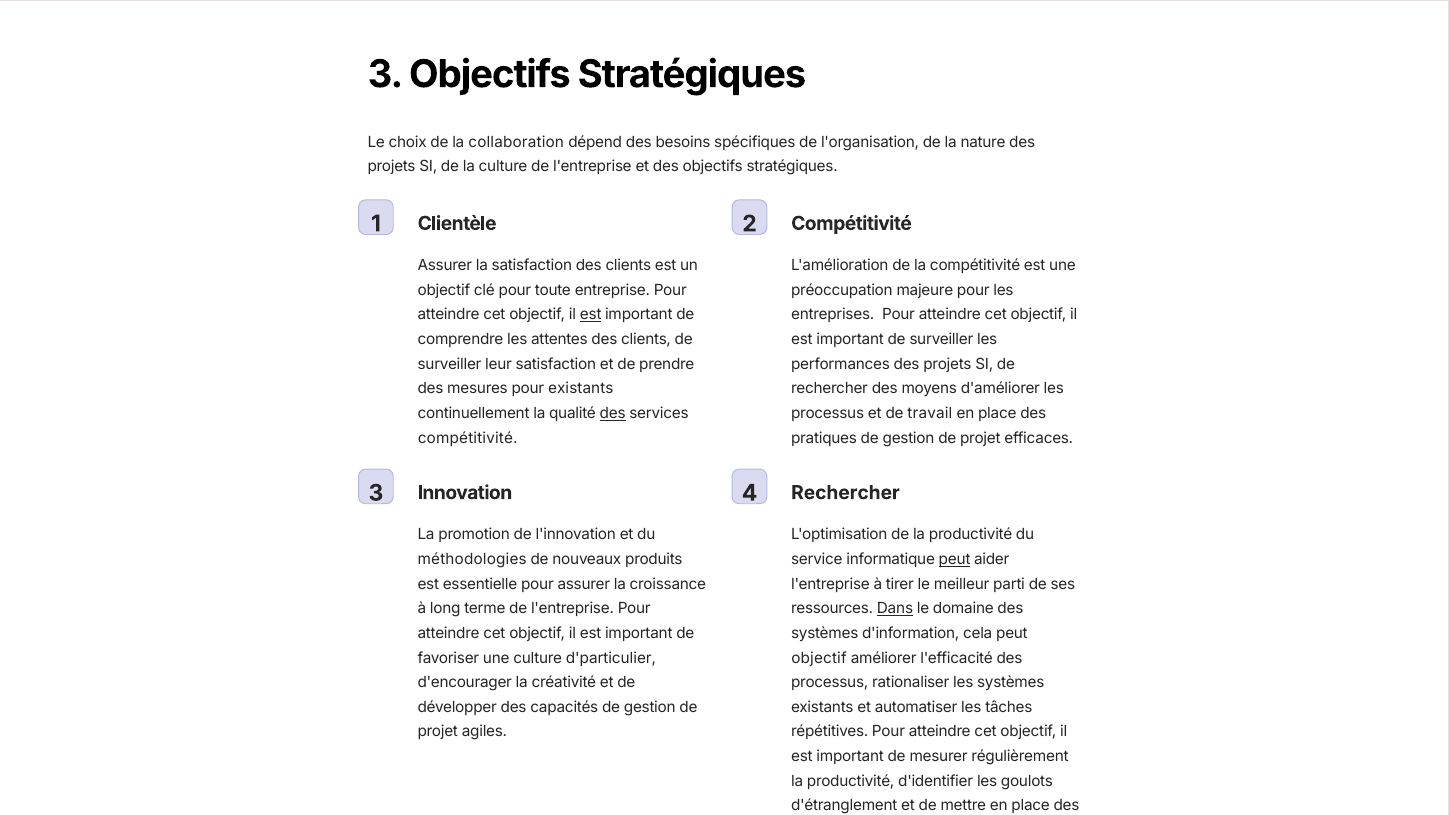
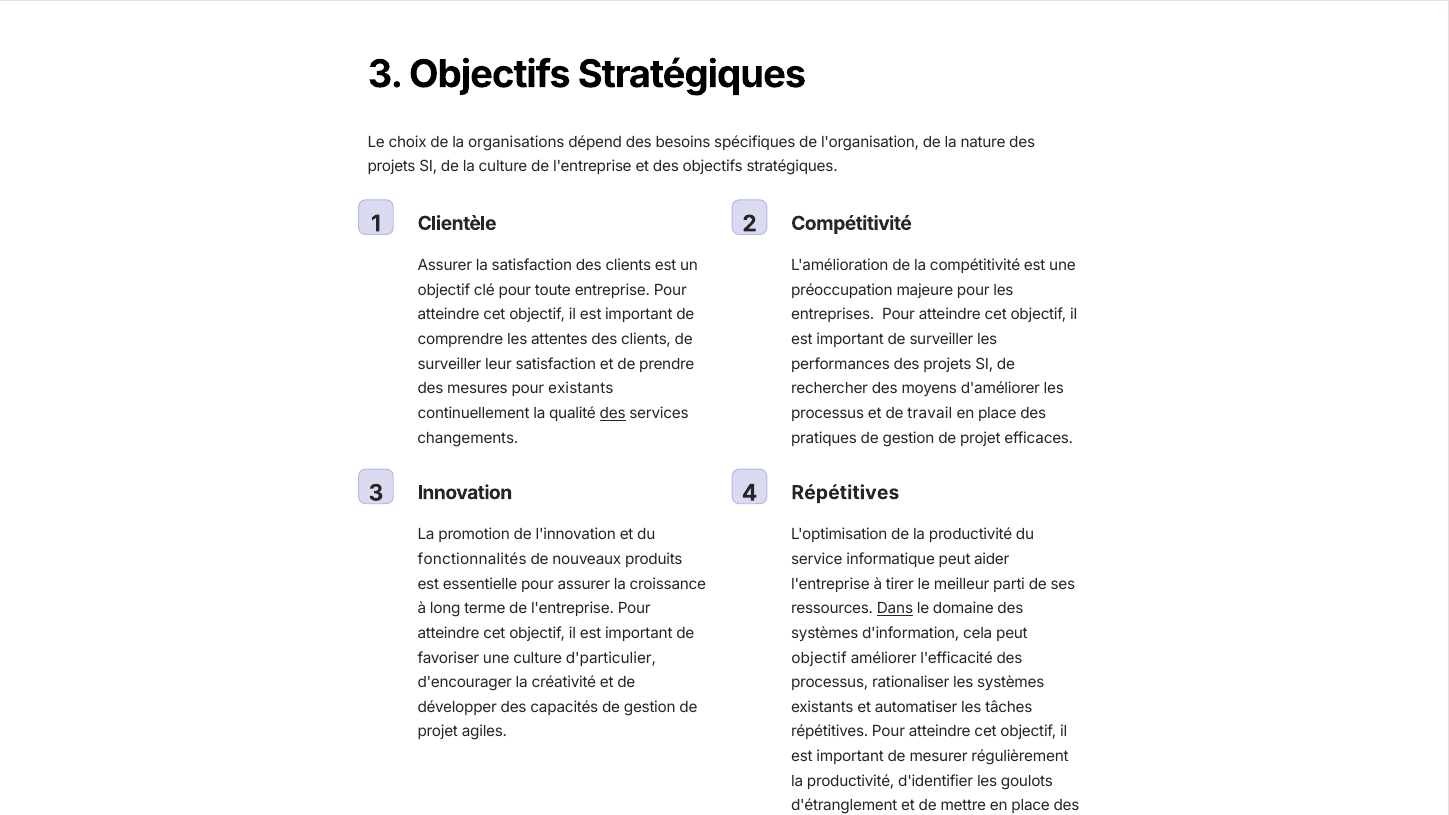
collaboration: collaboration -> organisations (516, 142)
est underline: present -> none (591, 315)
compétitivité: compétitivité -> changements (468, 438)
4 Rechercher: Rechercher -> Répétitives (845, 493)
méthodologies: méthodologies -> fonctionnalités (472, 560)
peut underline: present -> none (955, 560)
